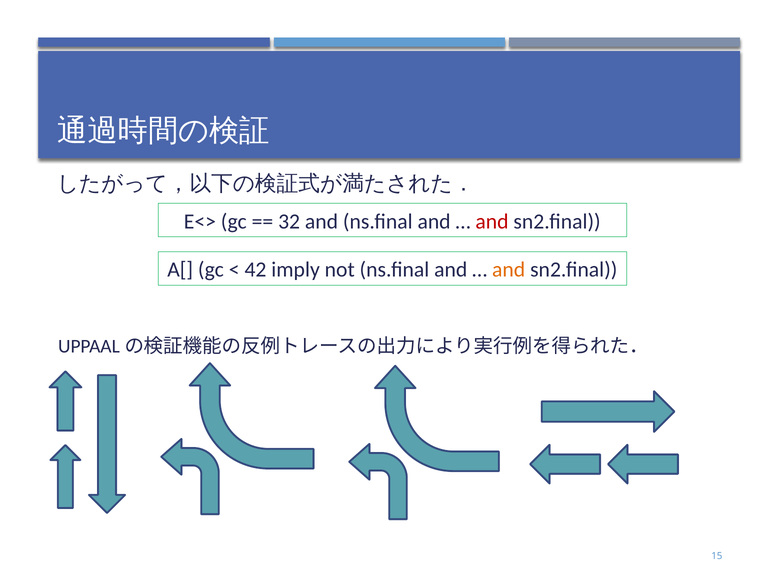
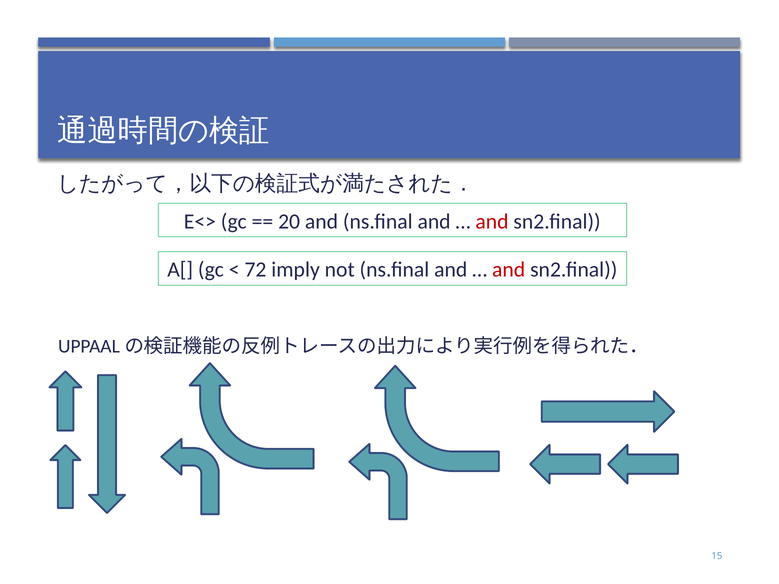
32: 32 -> 20 (289, 221)
42: 42 -> 72 (255, 270)
and colour: orange -> red (509, 270)
